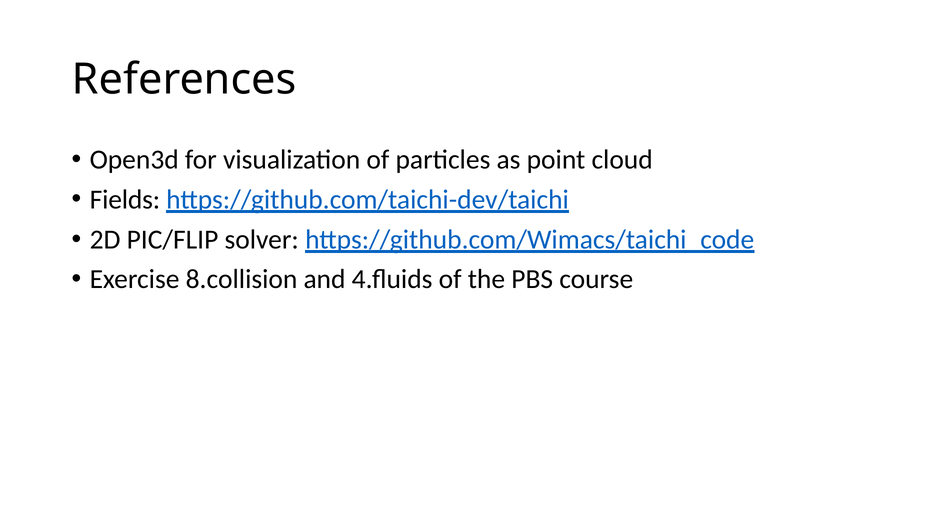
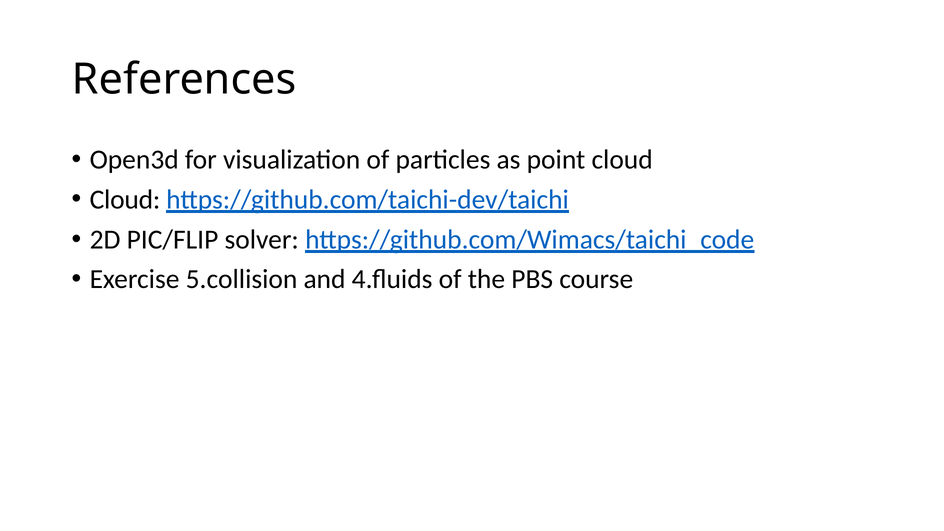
Fields: Fields -> Cloud (125, 200)
8.collision: 8.collision -> 5.collision (242, 279)
